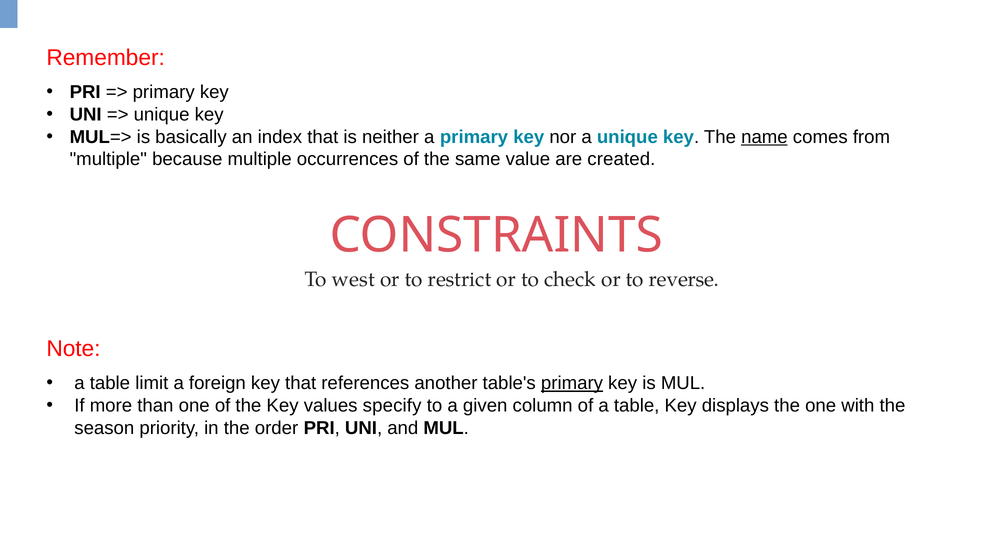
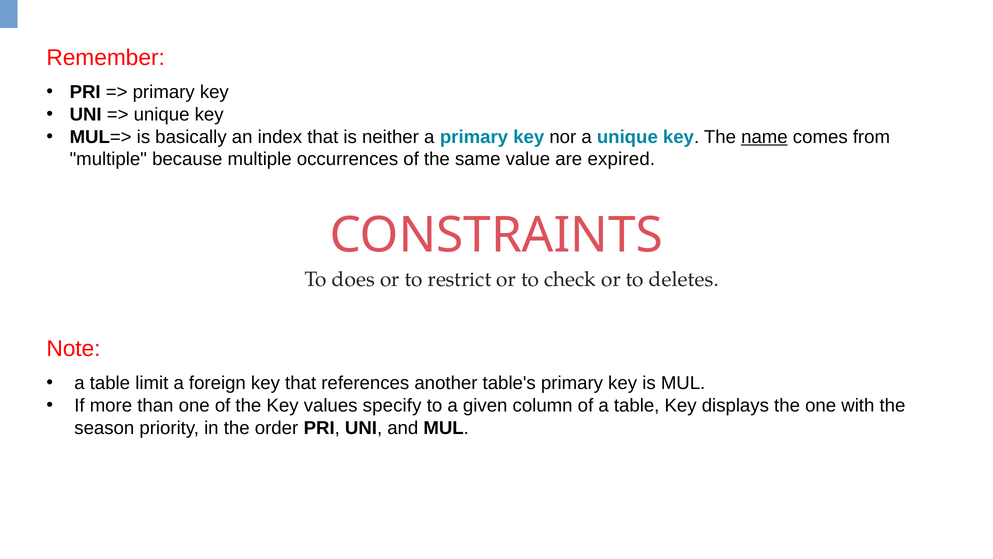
created: created -> expired (621, 159)
west: west -> does (353, 279)
reverse: reverse -> deletes (684, 279)
primary underline: present -> none (572, 383)
